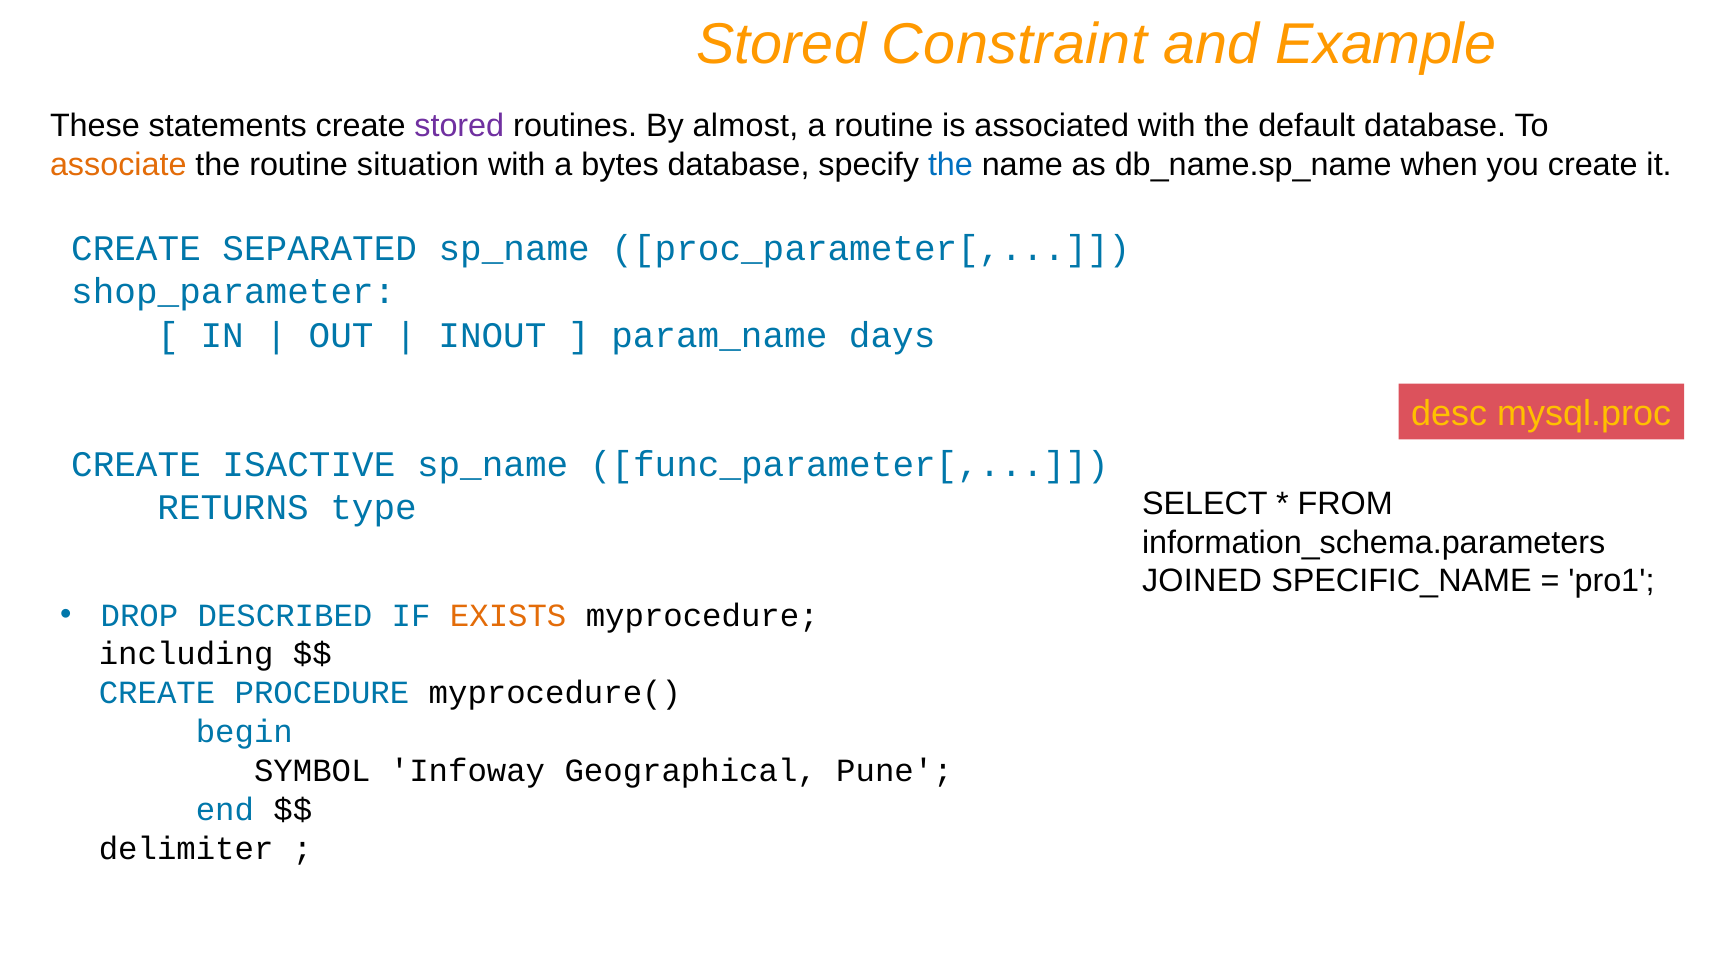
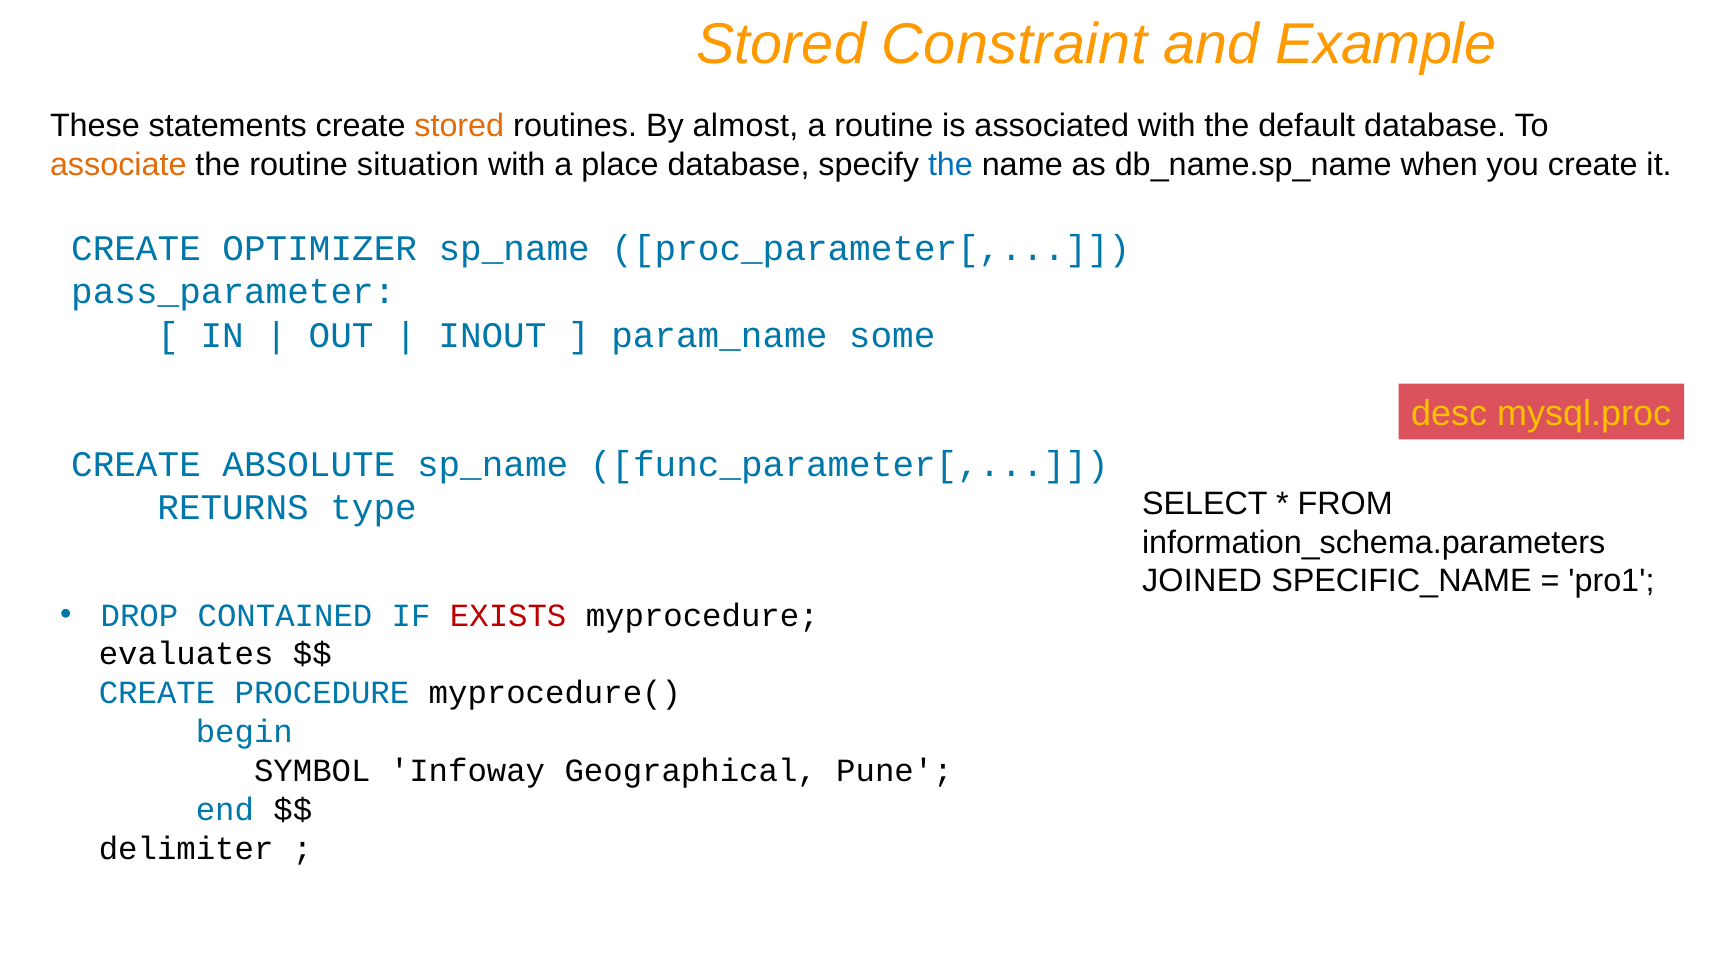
stored colour: purple -> orange (459, 126)
bytes: bytes -> place (620, 165)
SEPARATED: SEPARATED -> OPTIMIZER (320, 249)
shop_parameter: shop_parameter -> pass_parameter (233, 292)
days: days -> some (892, 335)
ISACTIVE: ISACTIVE -> ABSOLUTE (309, 464)
DESCRIBED: DESCRIBED -> CONTAINED (285, 615)
EXISTS colour: orange -> red (508, 615)
including: including -> evaluates (186, 654)
